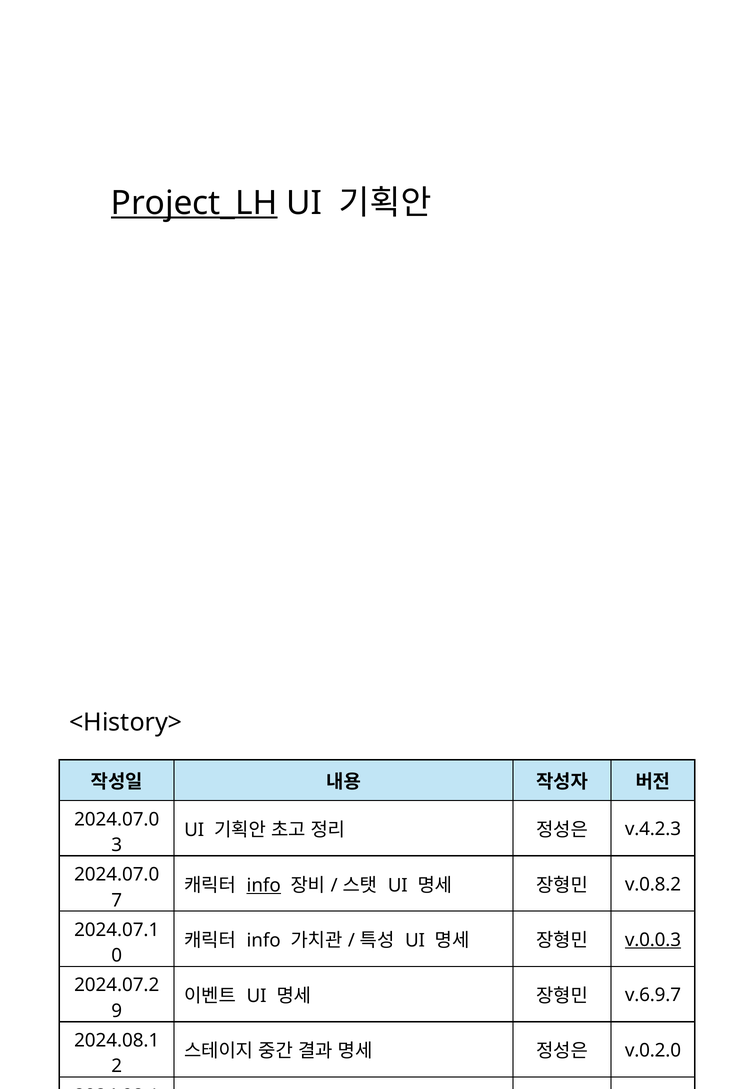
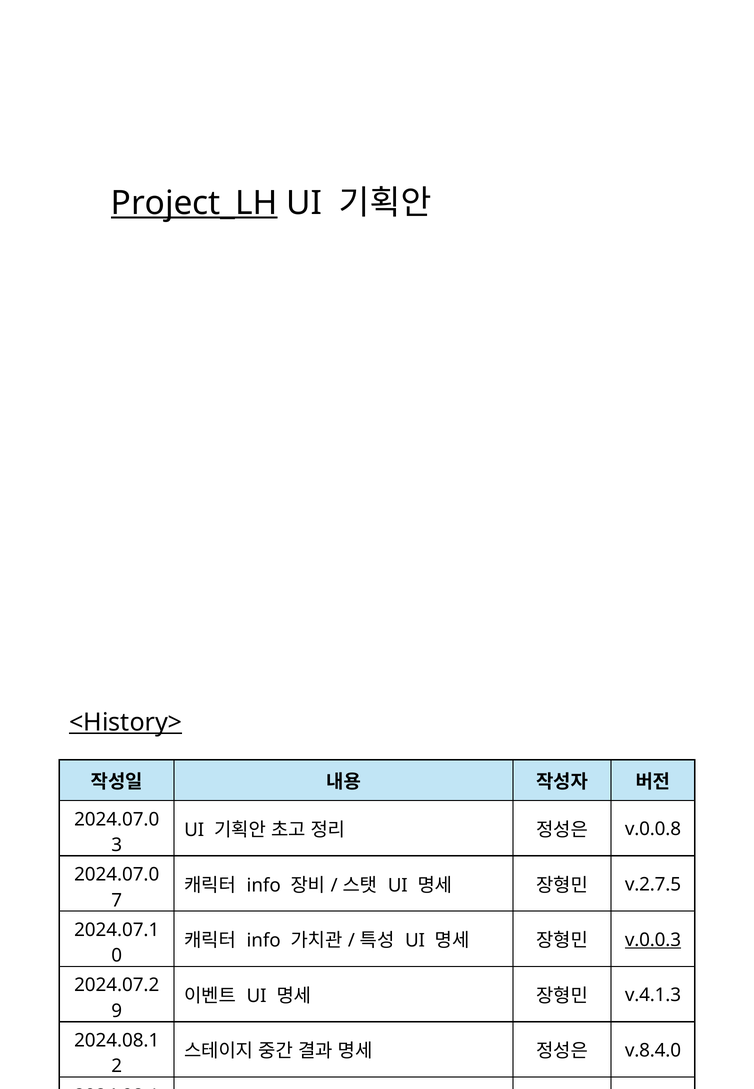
<History> underline: none -> present (126, 723)
v.4.2.3: v.4.2.3 -> v.0.0.8 (653, 829)
info underline: present -> none (264, 885)
v.0.8.2: v.0.8.2 -> v.2.7.5 (653, 885)
v.6.9.7: v.6.9.7 -> v.4.1.3 (653, 995)
v.0.2.0: v.0.2.0 -> v.8.4.0 (653, 1050)
